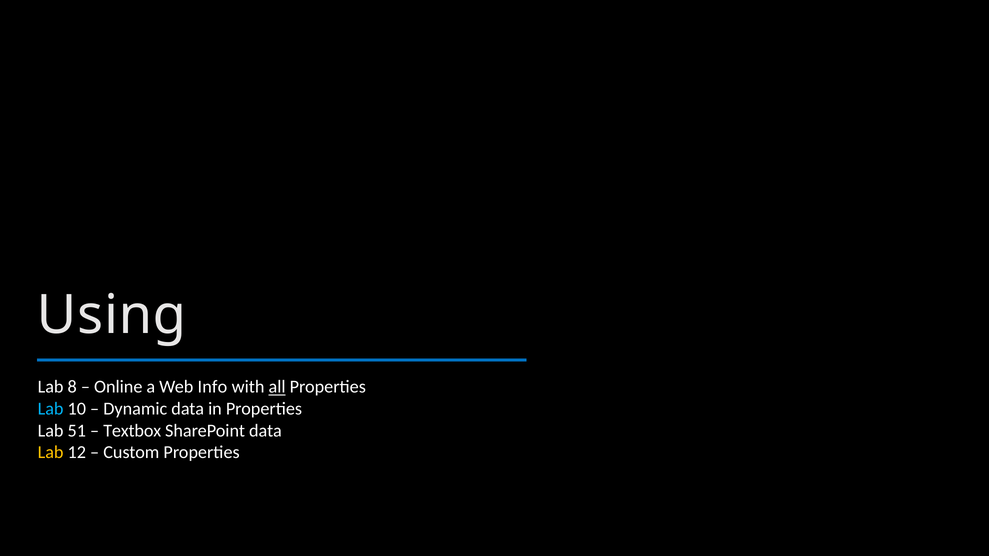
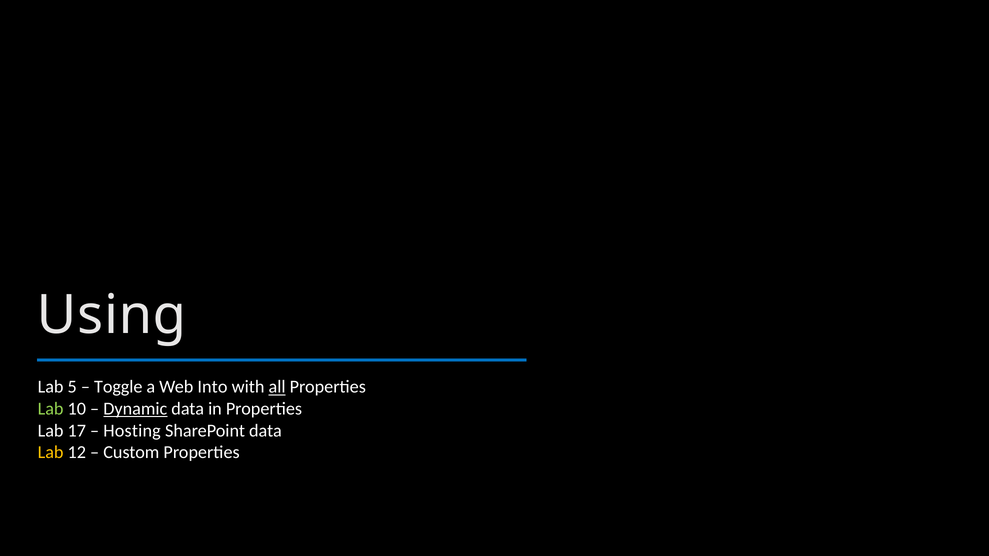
8: 8 -> 5 (72, 387)
Online: Online -> Toggle (118, 387)
Info: Info -> Into (212, 387)
Lab colour: light blue -> light green (51, 409)
Dynamic underline: none -> present (135, 409)
51: 51 -> 17 (77, 431)
Textbox: Textbox -> Hosting (132, 431)
